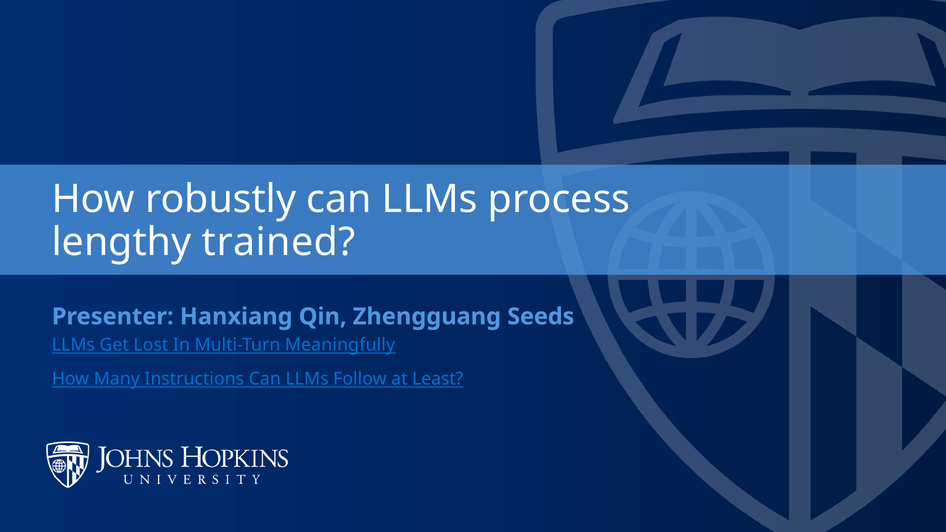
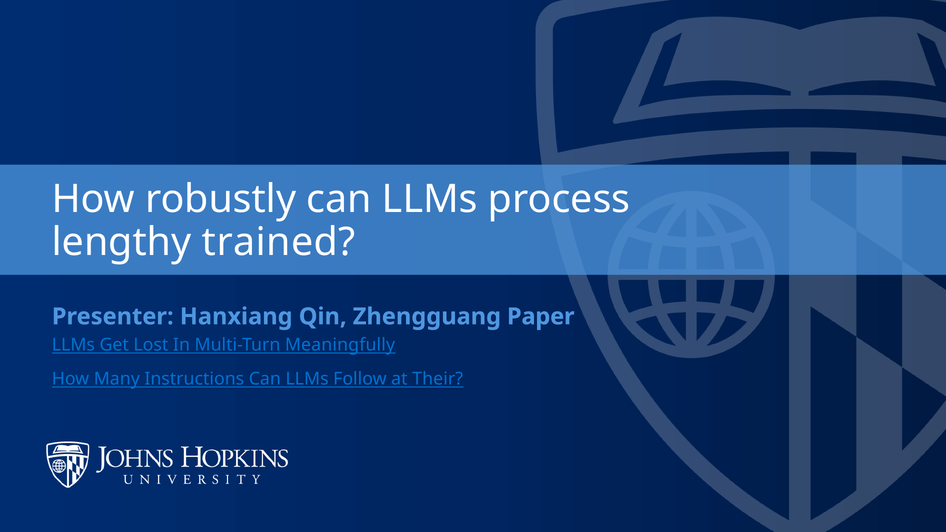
Seeds: Seeds -> Paper (541, 317)
Least: Least -> Their (438, 379)
